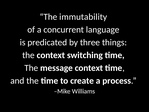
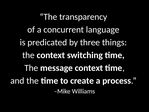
immutability: immutability -> transparency (83, 17)
